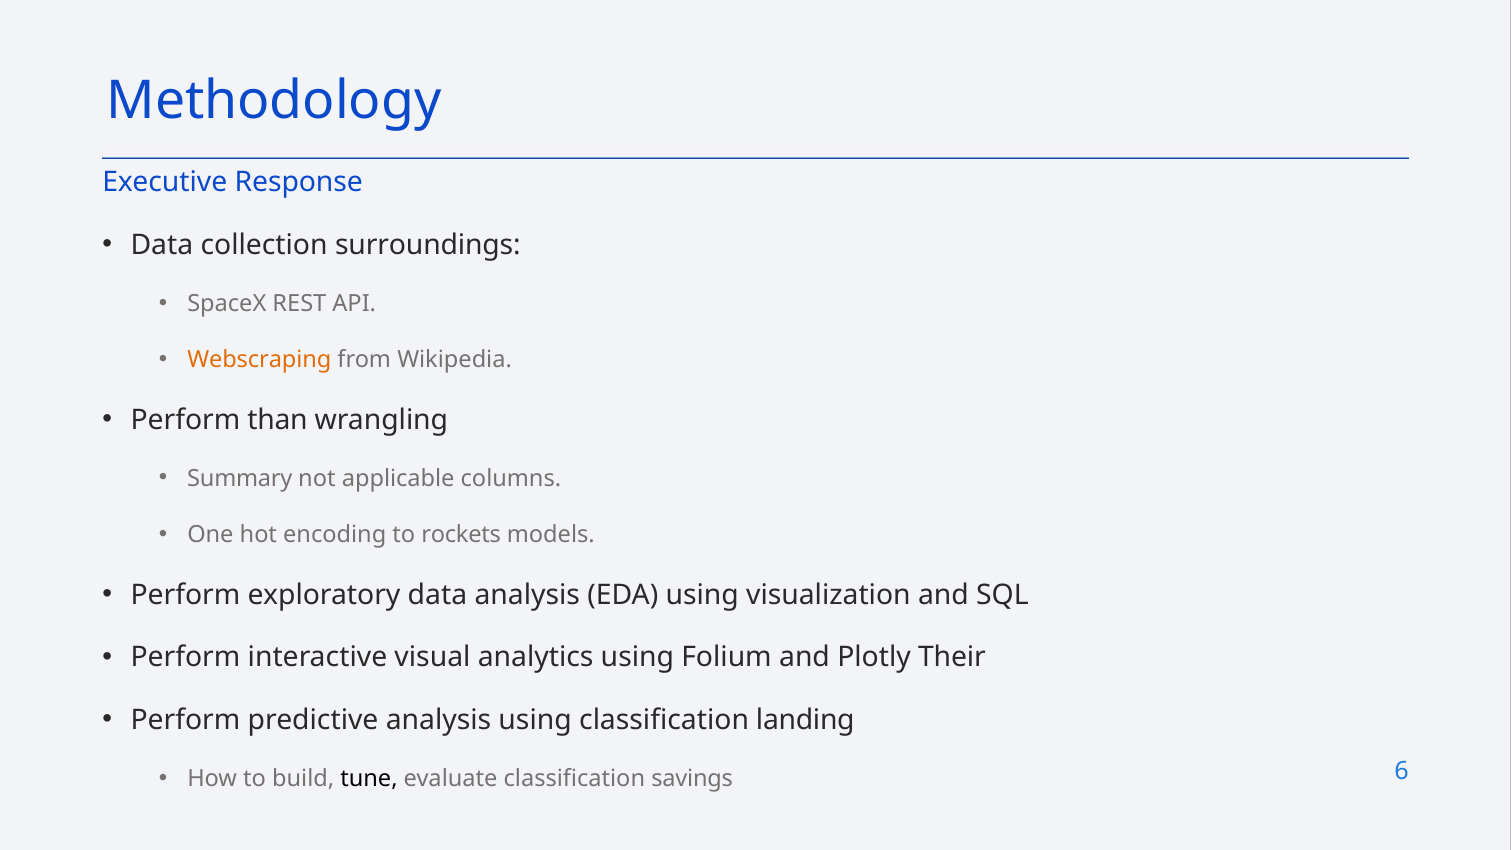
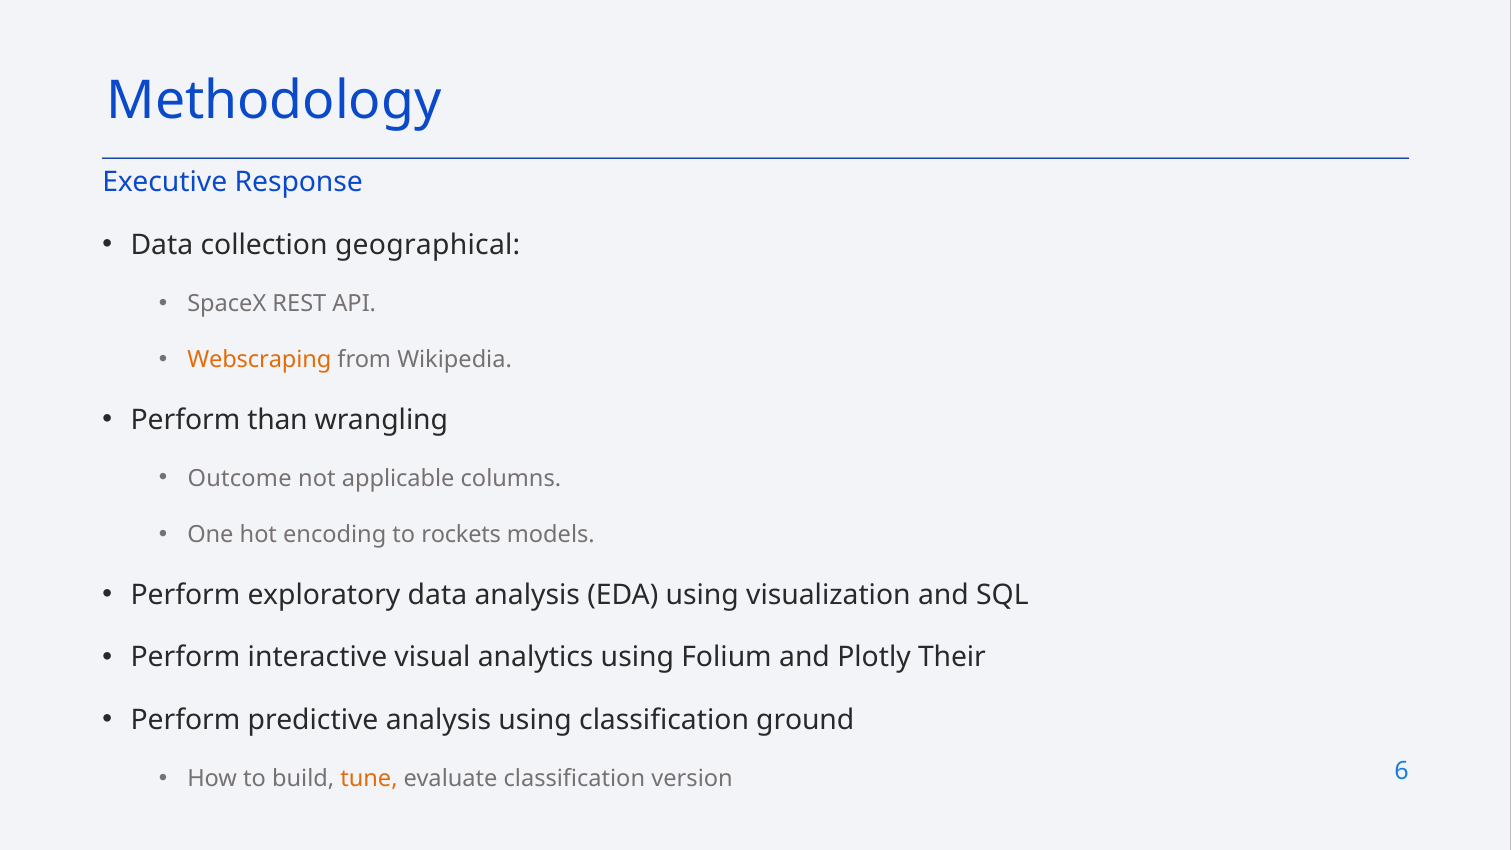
surroundings: surroundings -> geographical (428, 245)
Summary: Summary -> Outcome (240, 478)
landing: landing -> ground (805, 720)
tune colour: black -> orange (369, 779)
savings: savings -> version (692, 779)
